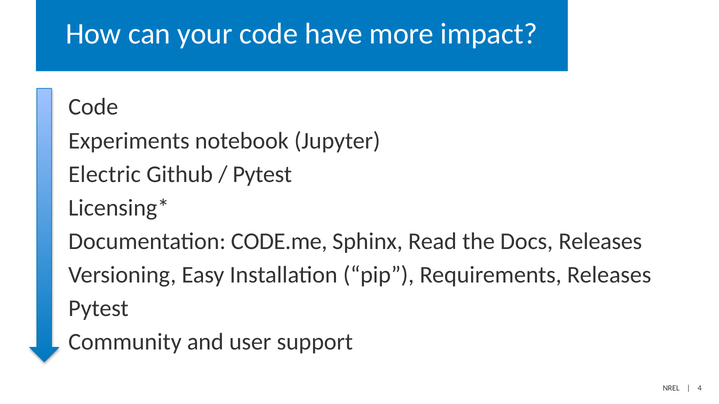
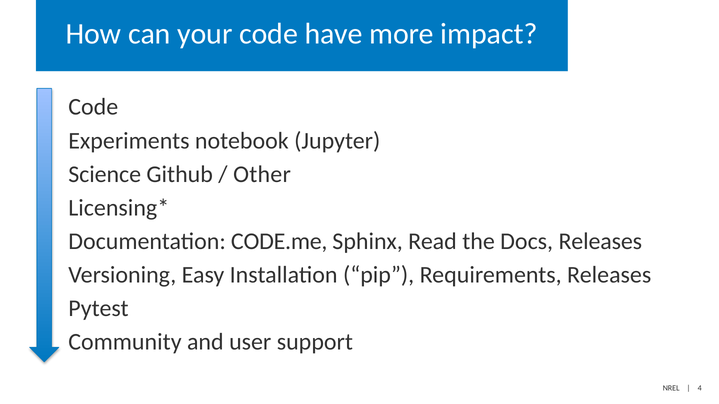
Electric: Electric -> Science (105, 174)
Pytest: Pytest -> Other (262, 174)
